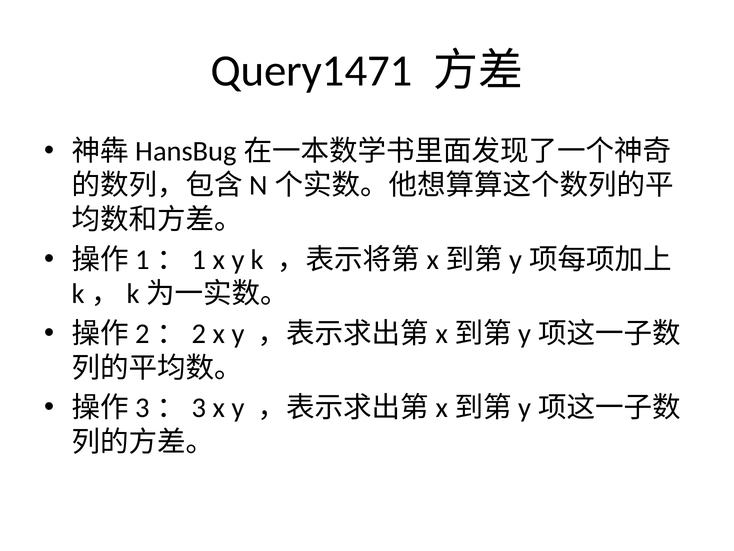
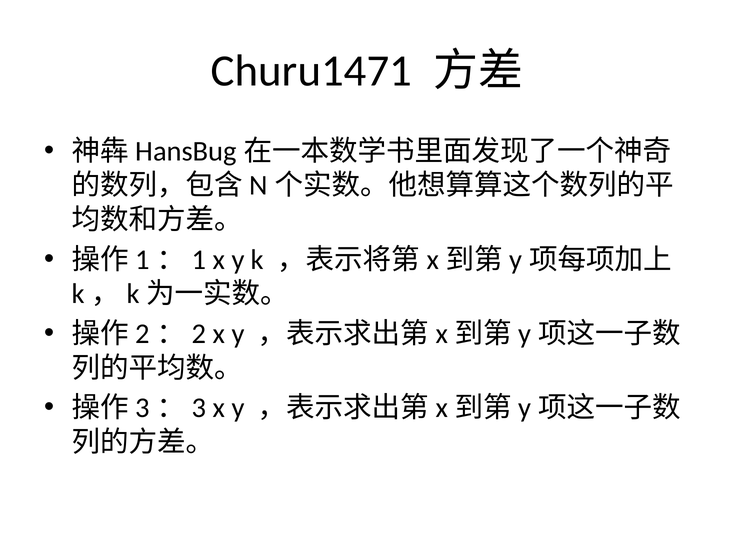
Query1471: Query1471 -> Churu1471 (311, 71)
